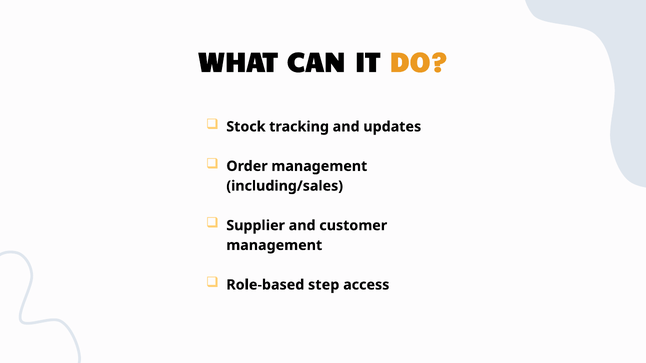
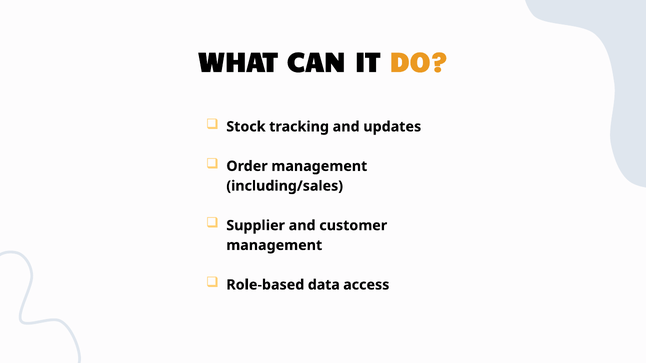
step: step -> data (324, 285)
